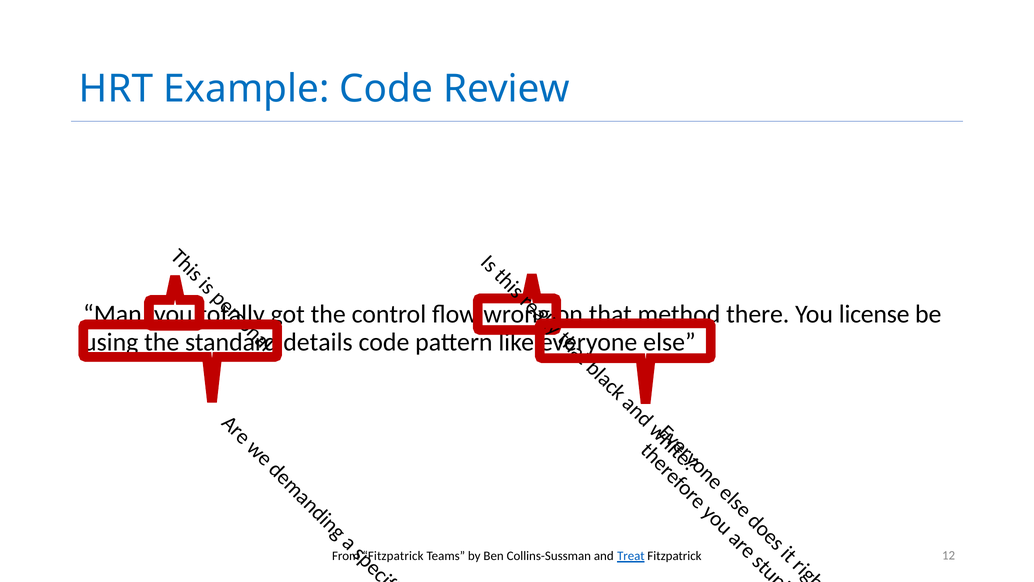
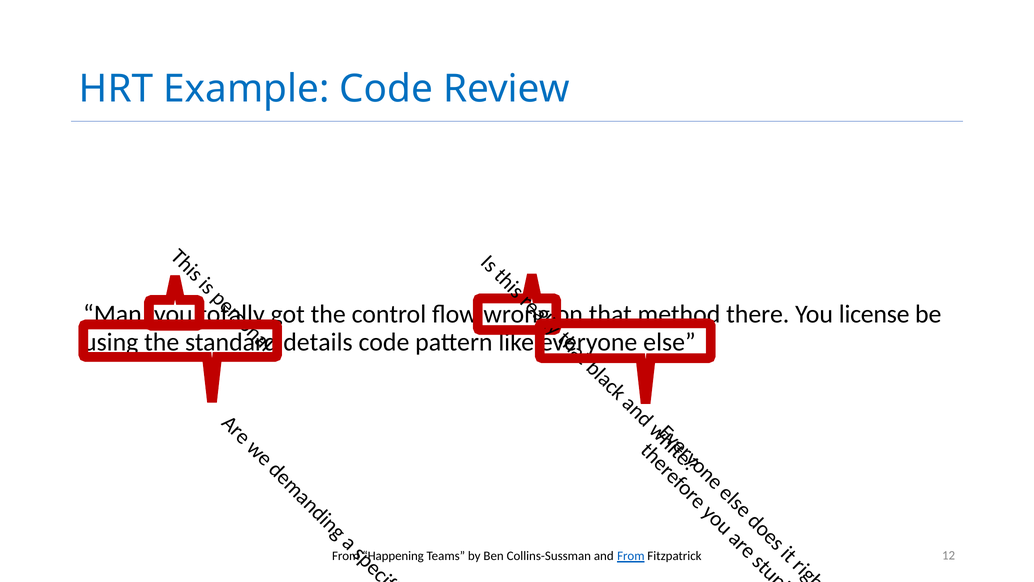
Fitzpatrick: Fitzpatrick -> Happening (393, 556)
and Treat: Treat -> From (631, 556)
